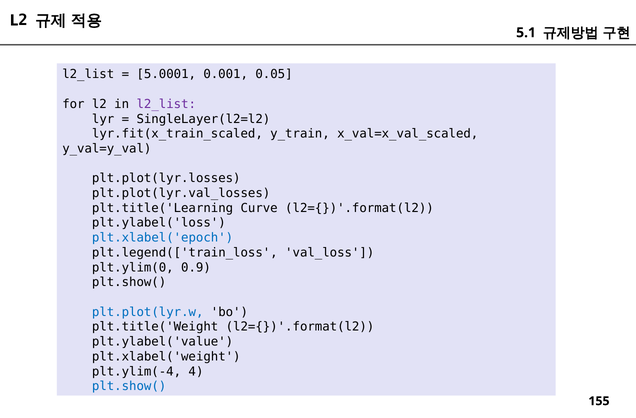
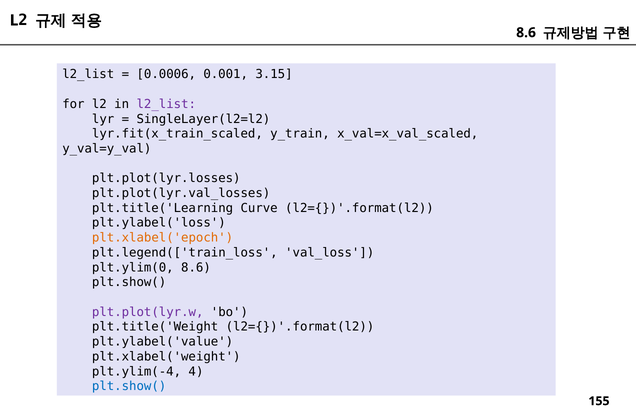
5.1: 5.1 -> 8.6 (526, 33)
5.0001: 5.0001 -> 0.0006 (166, 74)
0.05: 0.05 -> 3.15 (274, 74)
plt.xlabel('epoch colour: blue -> orange (163, 238)
plt.ylim(0 0.9: 0.9 -> 8.6 (196, 267)
plt.plot(lyr.w colour: blue -> purple (148, 312)
